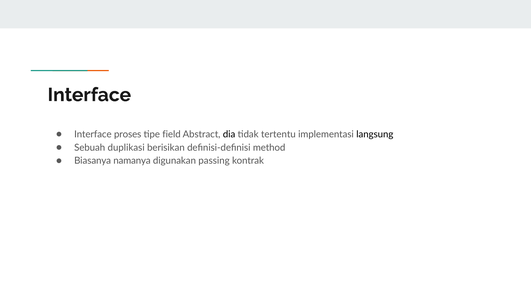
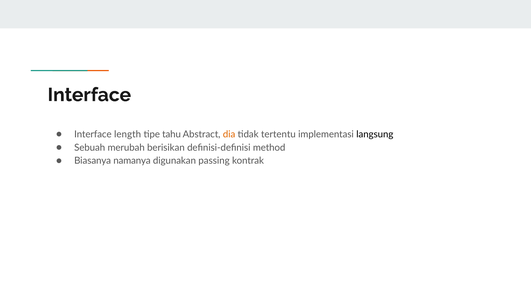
proses: proses -> length (128, 134)
field: field -> tahu (172, 134)
dia colour: black -> orange (229, 134)
duplikasi: duplikasi -> merubah (126, 147)
